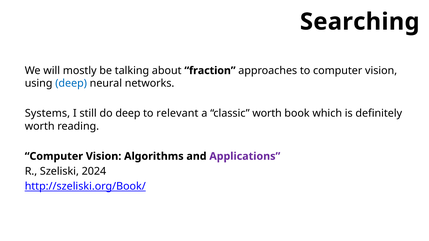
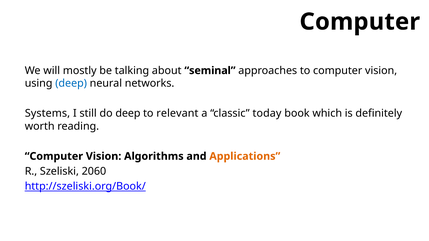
Searching: Searching -> Computer (360, 22)
fraction: fraction -> seminal (210, 71)
classic worth: worth -> today (267, 114)
Applications colour: purple -> orange (245, 156)
2024: 2024 -> 2060 (94, 171)
